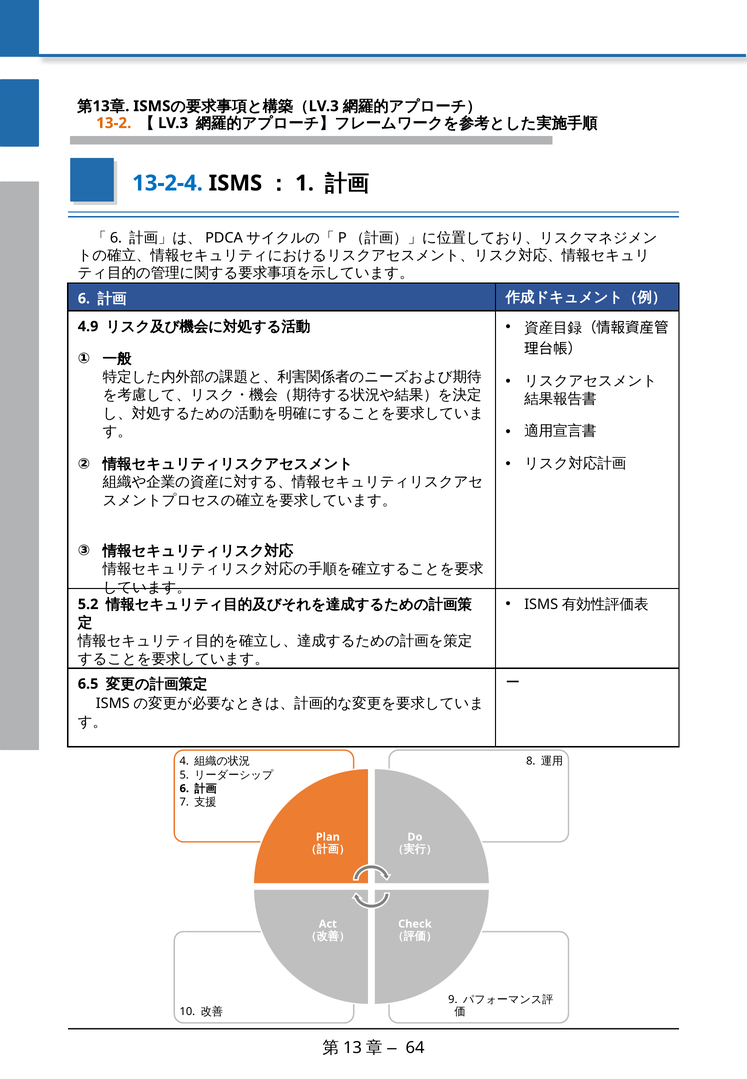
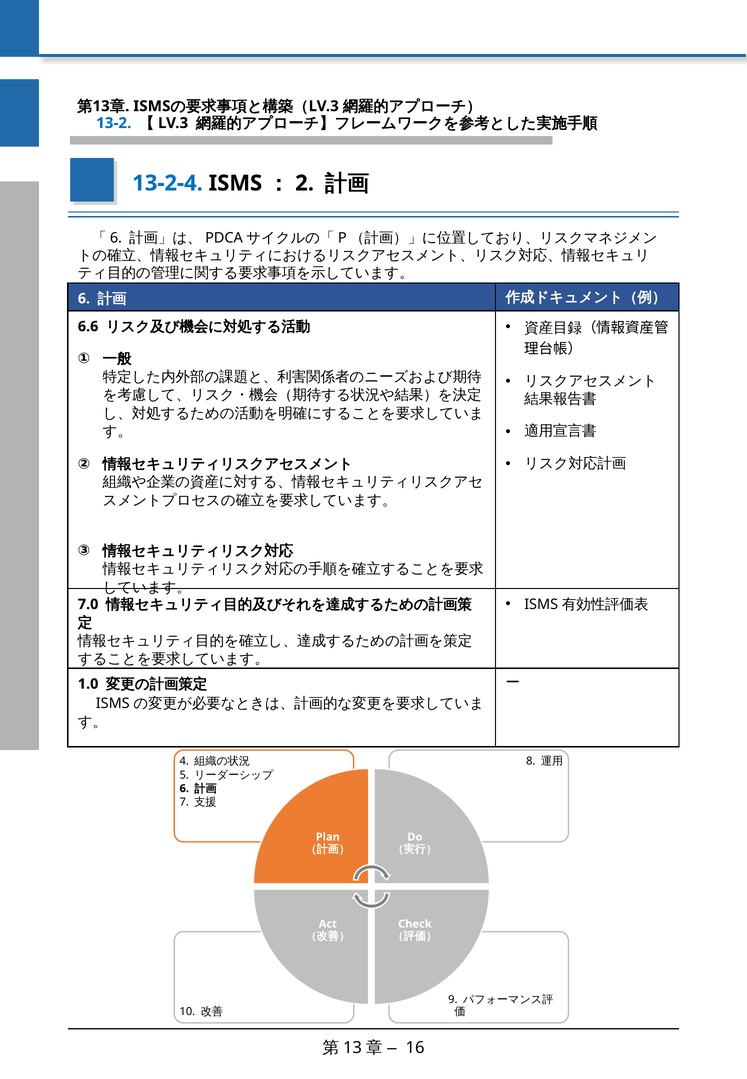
13-2 colour: orange -> blue (114, 123)
1: 1 -> 2 (305, 183)
4.9: 4.9 -> 6.6 (88, 326)
5.2: 5.2 -> 7.0 (88, 604)
6.5: 6.5 -> 1.0 (88, 684)
64: 64 -> 16 (415, 1048)
